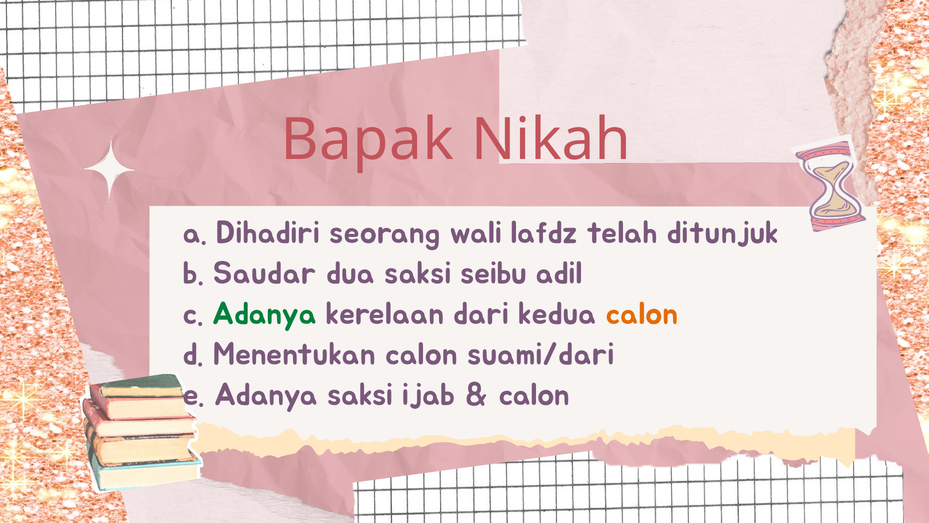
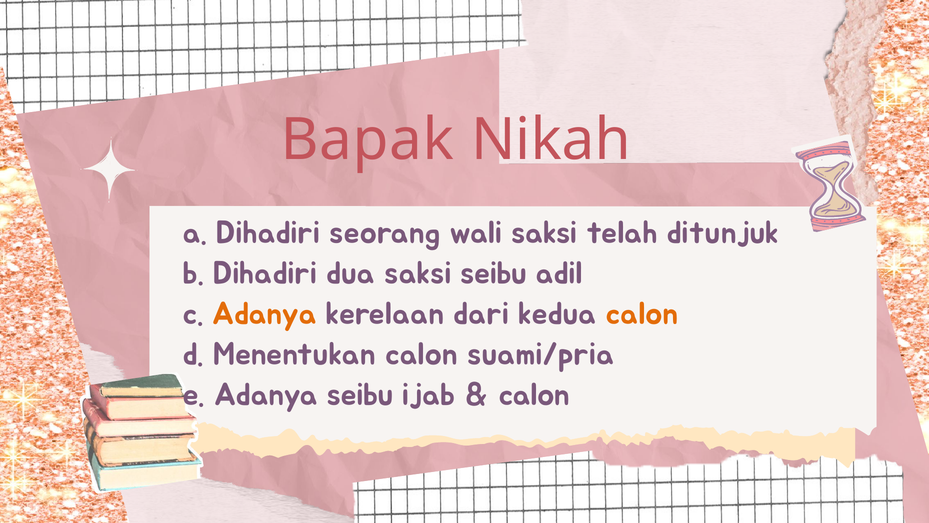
wali lafdz: lafdz -> saksi (544, 233)
b Saudar: Saudar -> Dihadiri (265, 273)
Adanya colour: green -> orange (265, 314)
suami/dari: suami/dari -> suami/pria (541, 354)
Adanya saksi: saksi -> seibu (360, 394)
